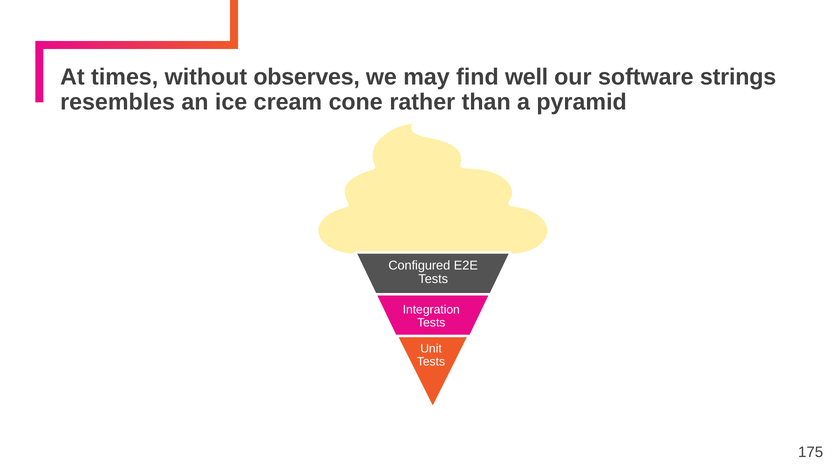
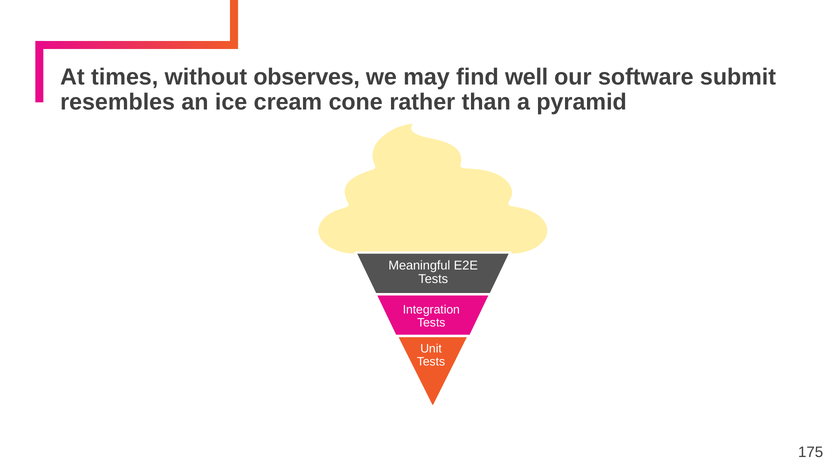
strings: strings -> submit (738, 77)
Configured: Configured -> Meaningful (419, 265)
